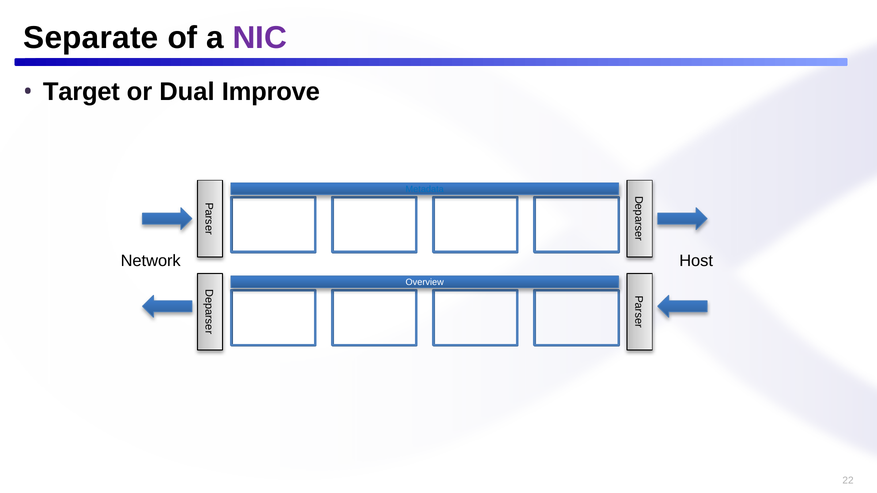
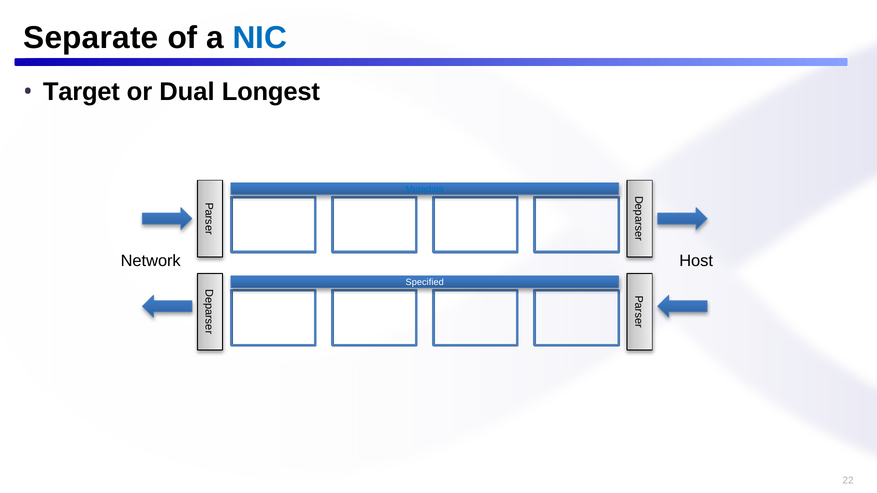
NIC colour: purple -> blue (260, 38)
Improve: Improve -> Longest (271, 92)
Overview: Overview -> Specified (425, 283)
